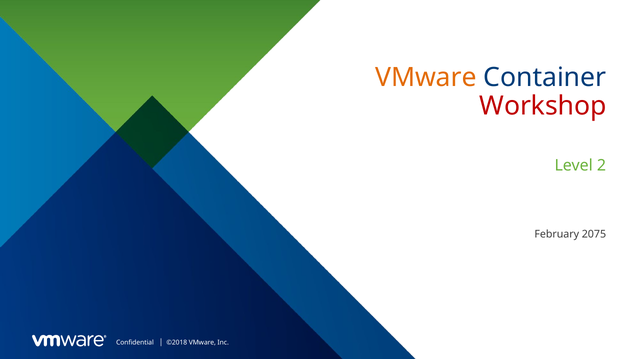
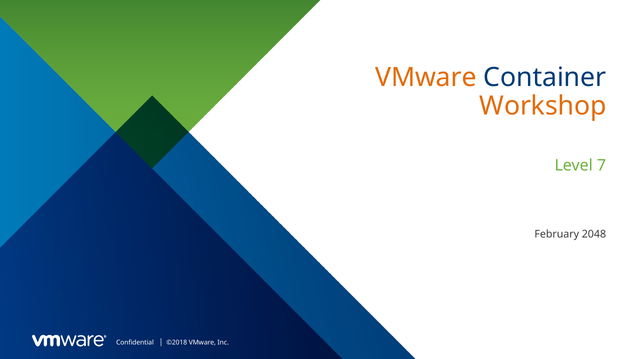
Workshop colour: red -> orange (543, 106)
2: 2 -> 7 (601, 165)
2075: 2075 -> 2048 (594, 234)
